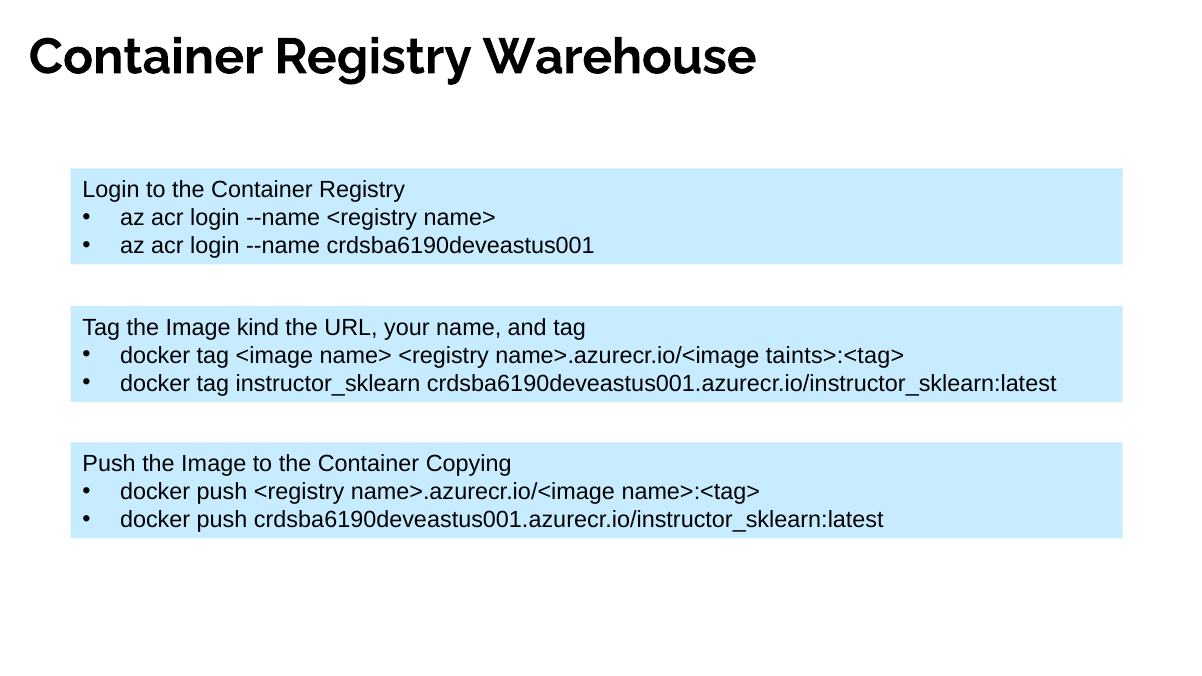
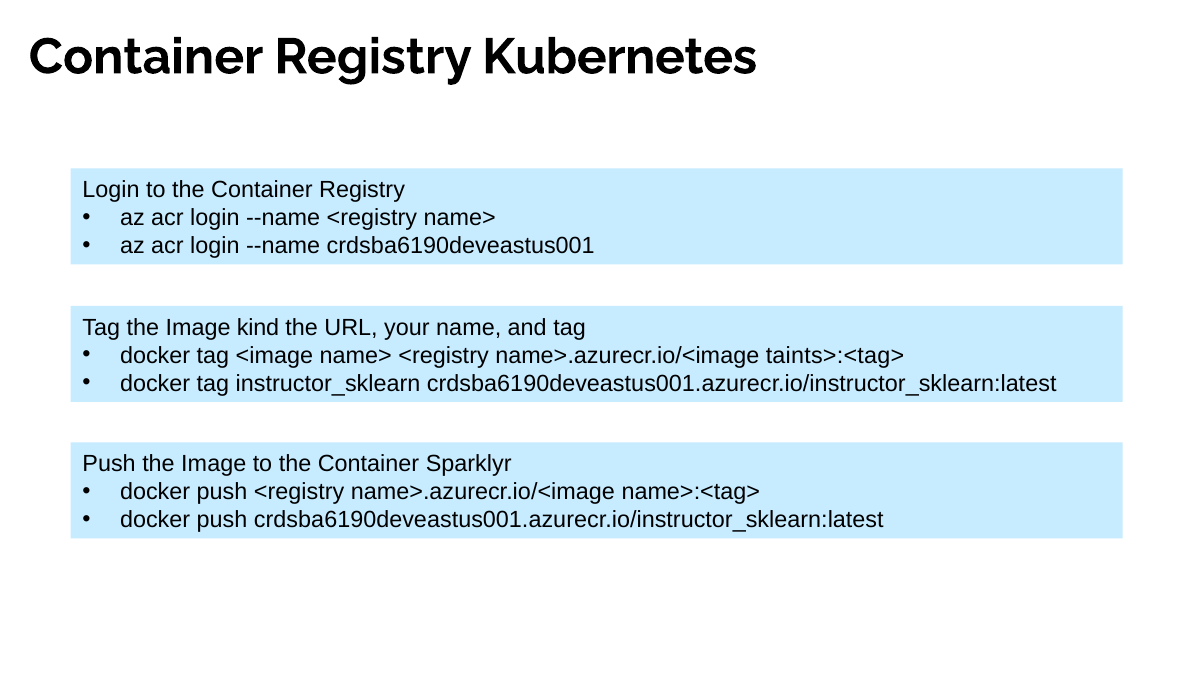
Warehouse: Warehouse -> Kubernetes (620, 57)
Copying: Copying -> Sparklyr (469, 464)
